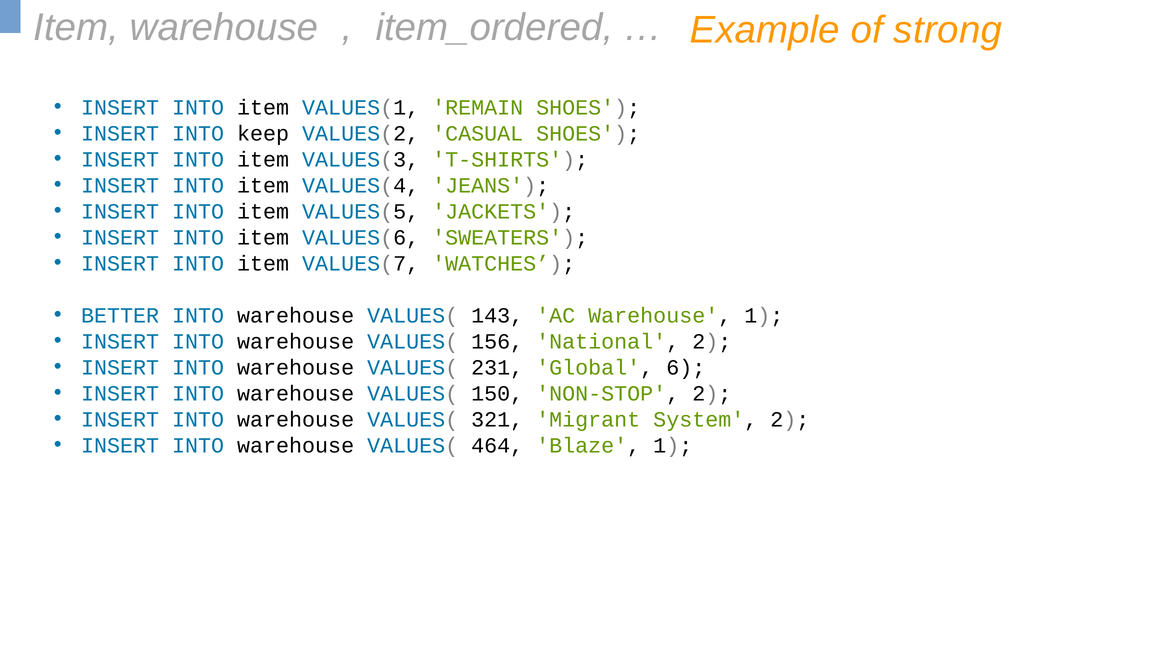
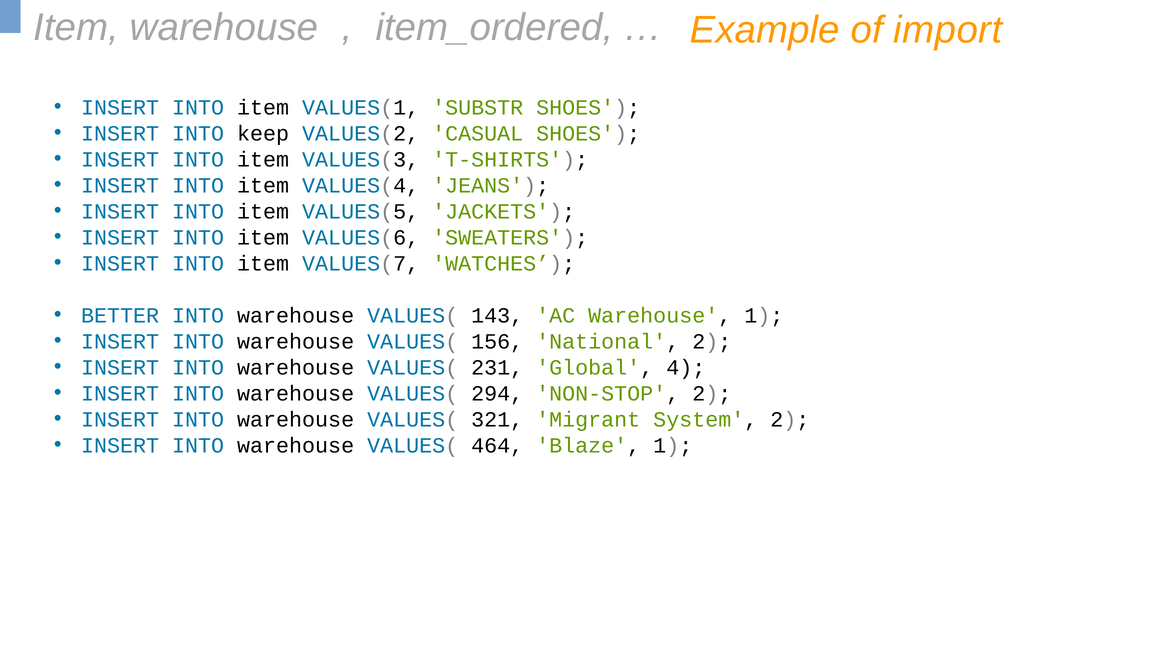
strong: strong -> import (948, 30)
REMAIN: REMAIN -> SUBSTR (478, 108)
6: 6 -> 4 (686, 368)
150: 150 -> 294 (497, 394)
